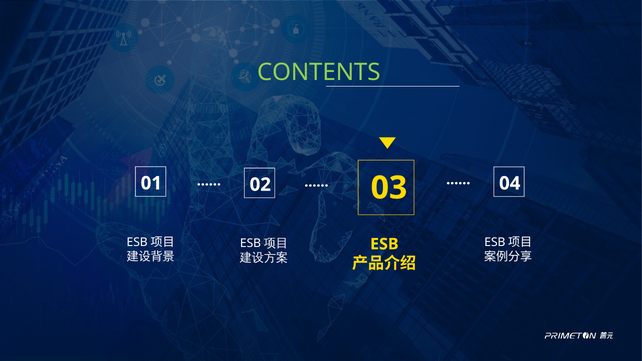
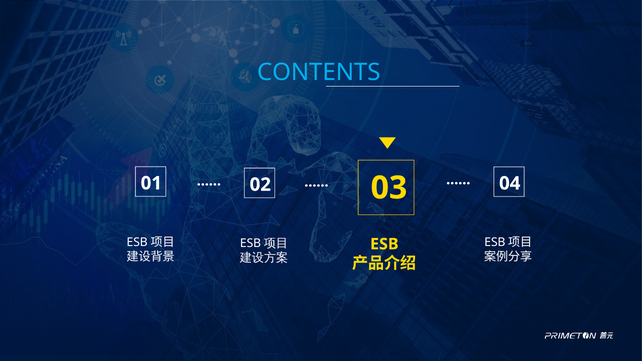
CONTENTS colour: light green -> light blue (319, 72)
